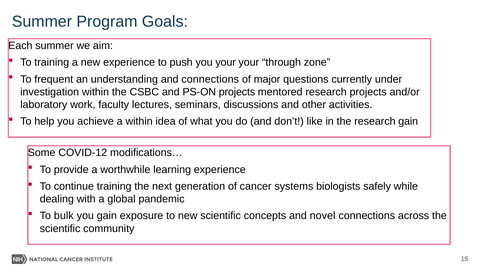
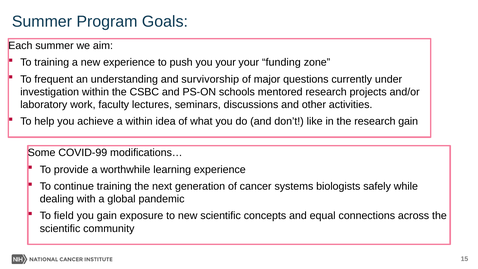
through: through -> funding (281, 62)
and connections: connections -> survivorship (210, 79)
PS-ON projects: projects -> schools (237, 92)
COVID-12: COVID-12 -> COVID-99 (83, 153)
bulk: bulk -> field (64, 216)
novel: novel -> equal (323, 216)
